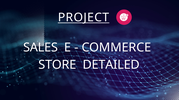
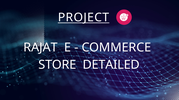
SALES: SALES -> RAJAT (40, 48)
